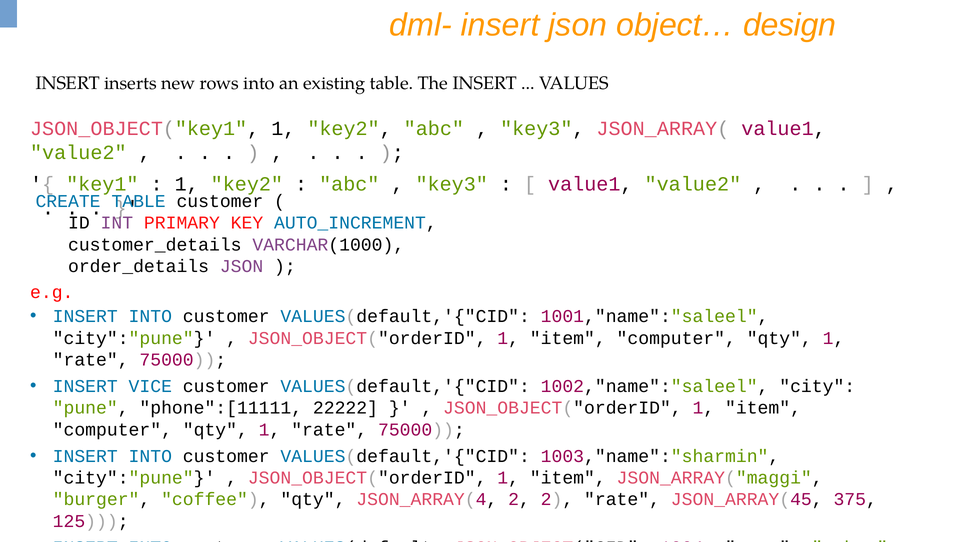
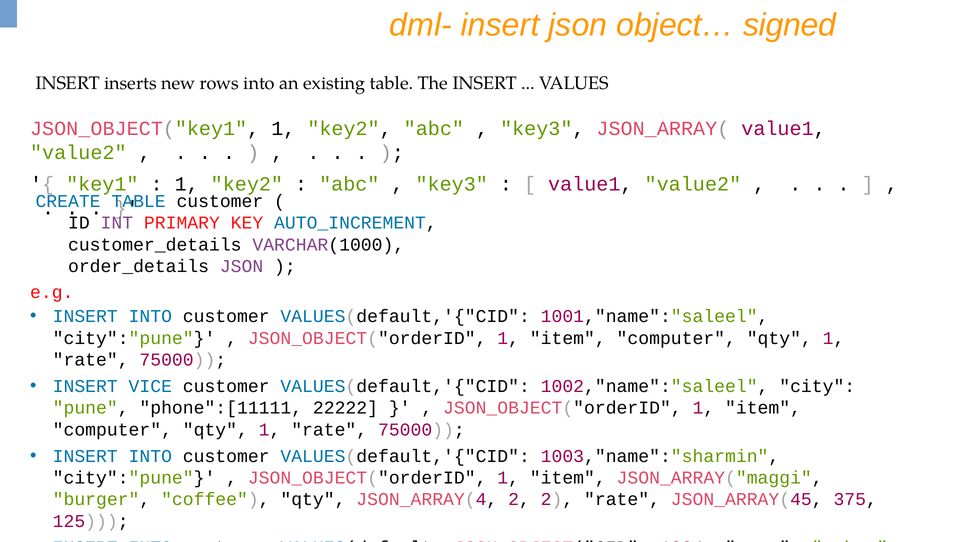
design: design -> signed (790, 25)
